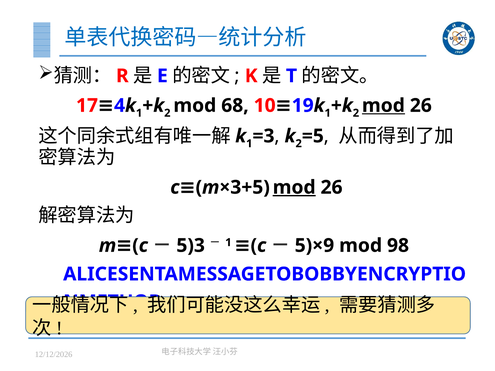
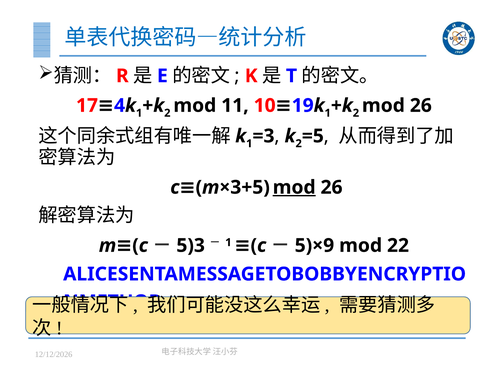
68: 68 -> 11 (235, 106)
mod underline: present -> none (383, 106)
98: 98 -> 22 (398, 246)
